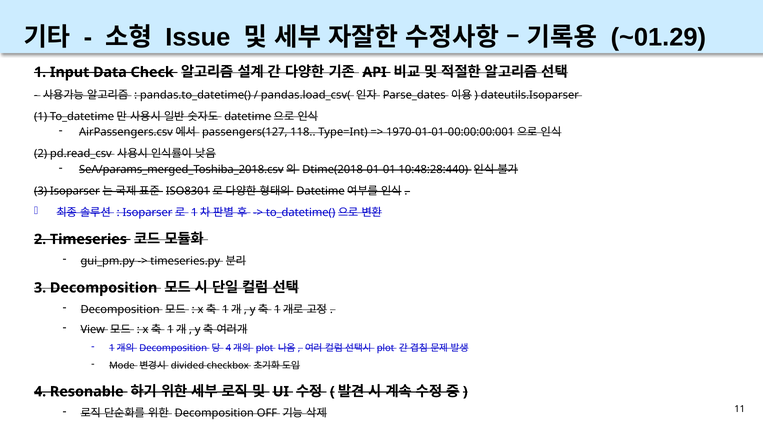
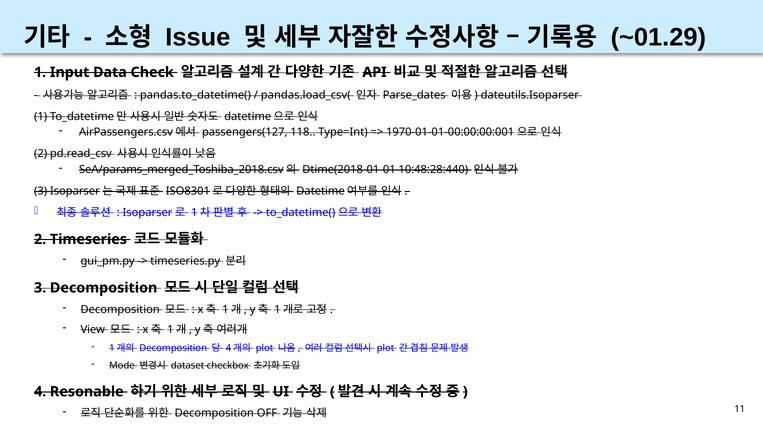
divided: divided -> dataset (188, 366)
